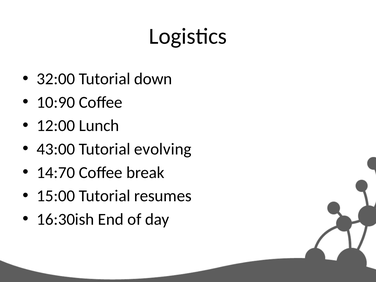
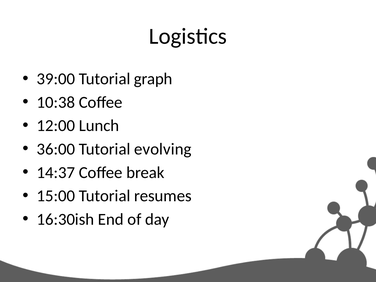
32:00: 32:00 -> 39:00 (56, 79)
down: down -> graph (153, 79)
10:90: 10:90 -> 10:38 (56, 102)
43:00: 43:00 -> 36:00 (56, 149)
14:70: 14:70 -> 14:37 (56, 172)
